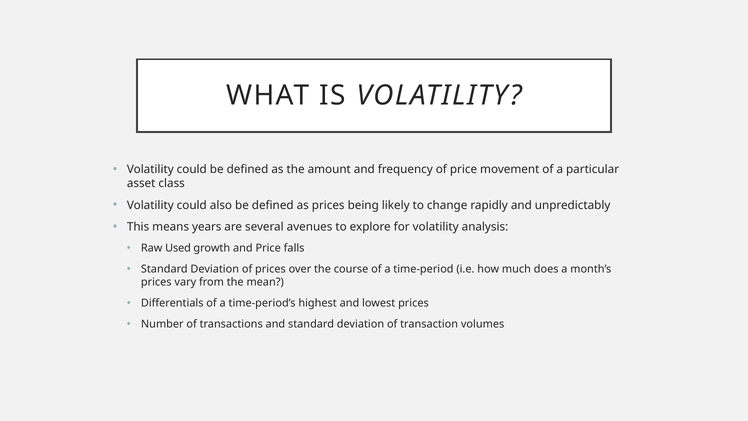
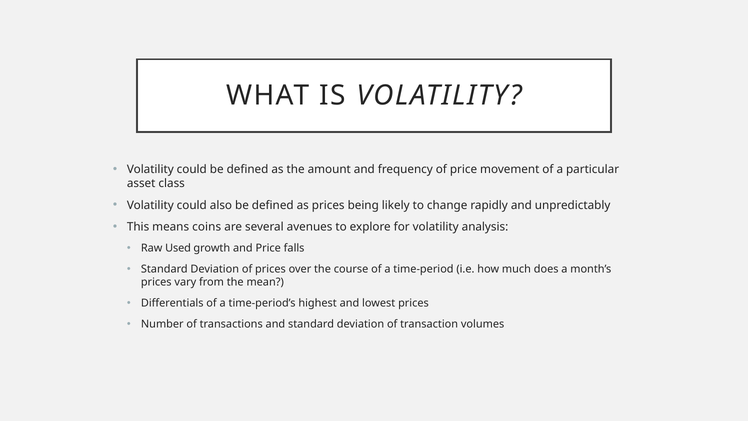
years: years -> coins (207, 227)
